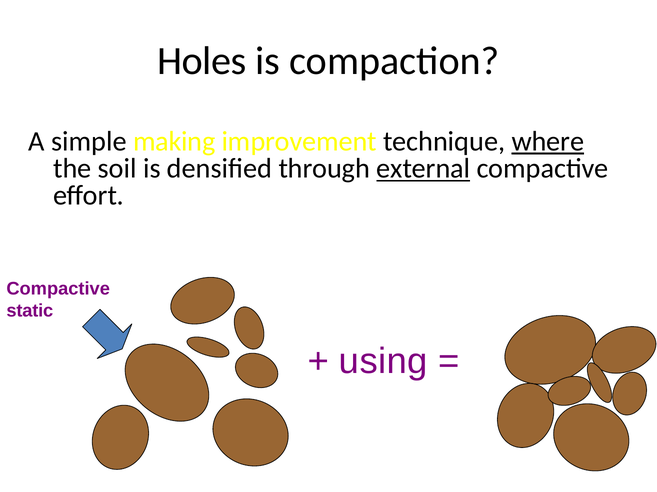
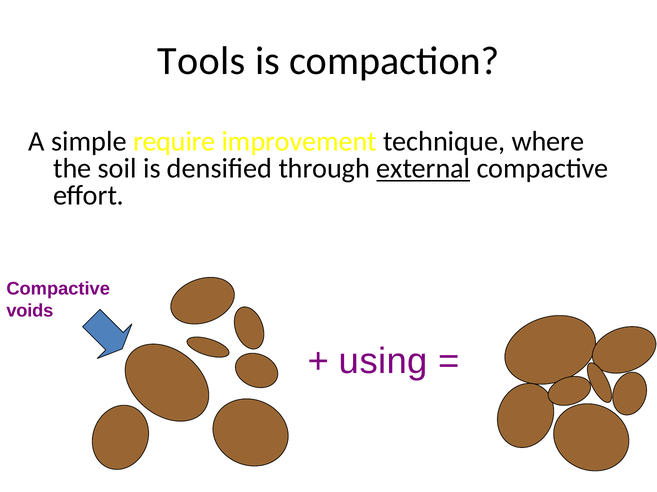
Holes: Holes -> Tools (201, 61)
making: making -> require (174, 142)
where underline: present -> none (548, 142)
static: static -> voids (30, 311)
